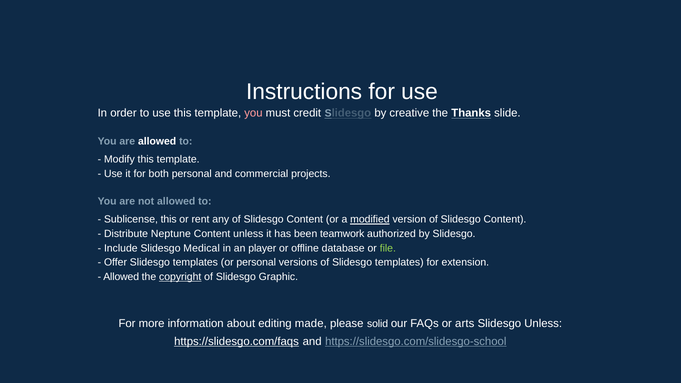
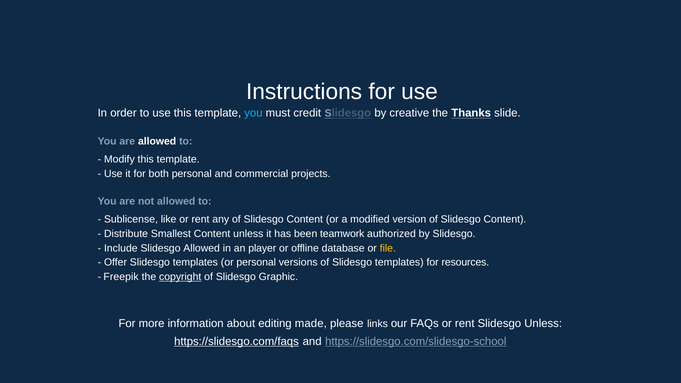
you colour: pink -> light blue (253, 113)
Sublicense this: this -> like (169, 220)
modified underline: present -> none (370, 220)
Neptune: Neptune -> Smallest (171, 234)
Slidesgo Medical: Medical -> Allowed (202, 248)
file colour: light green -> yellow (388, 248)
extension: extension -> resources (465, 263)
Allowed: Allowed -> Freepik (121, 277)
solid: solid -> links (378, 324)
FAQs or arts: arts -> rent (465, 324)
